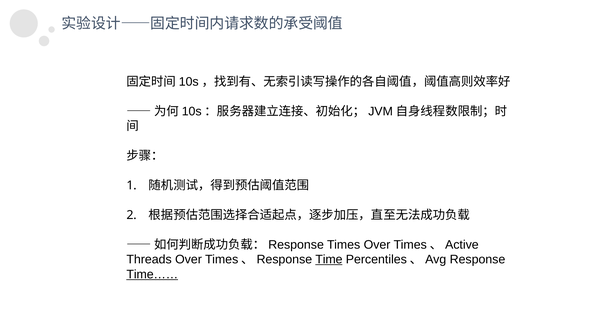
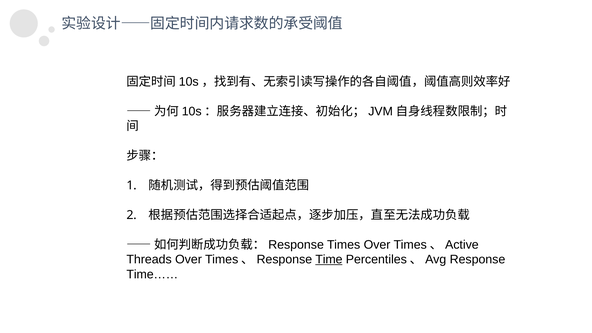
Time…… underline: present -> none (152, 274)
